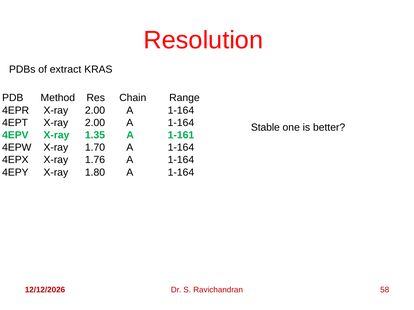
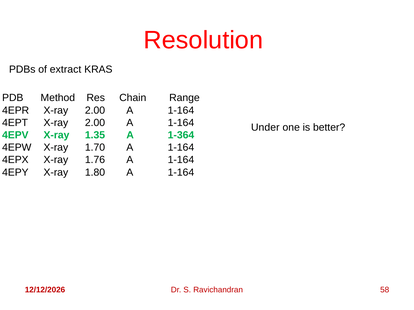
Stable: Stable -> Under (265, 128)
1-161: 1-161 -> 1-364 (181, 135)
